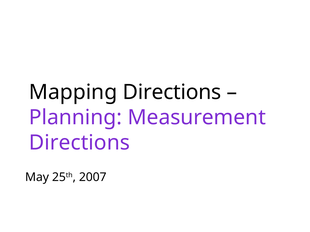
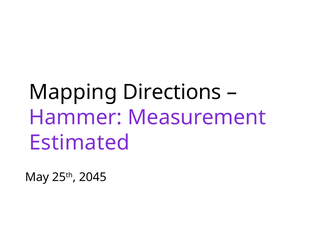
Planning: Planning -> Hammer (75, 118)
Directions: Directions -> Estimated (79, 143)
2007: 2007 -> 2045 (93, 178)
